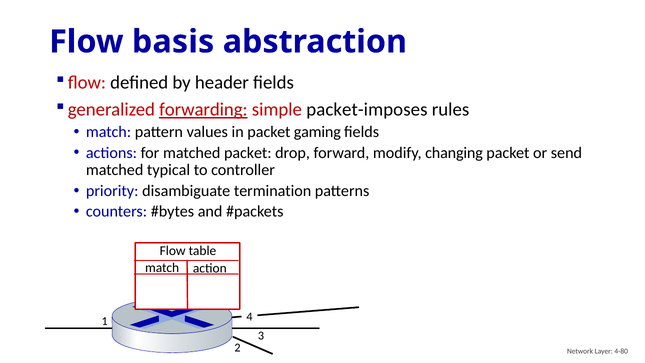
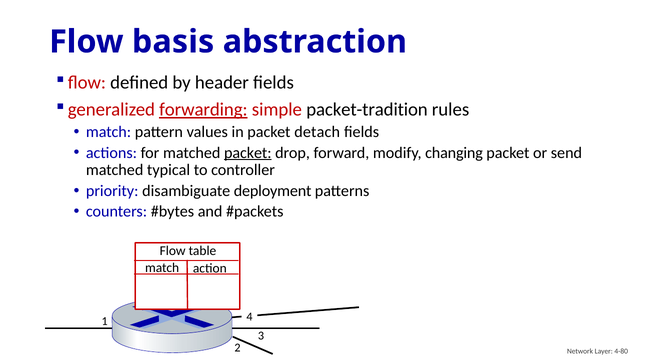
packet-imposes: packet-imposes -> packet-tradition (367, 110)
gaming: gaming -> detach (317, 132)
packet underline: none -> present (248, 153)
termination: termination -> deployment (273, 191)
